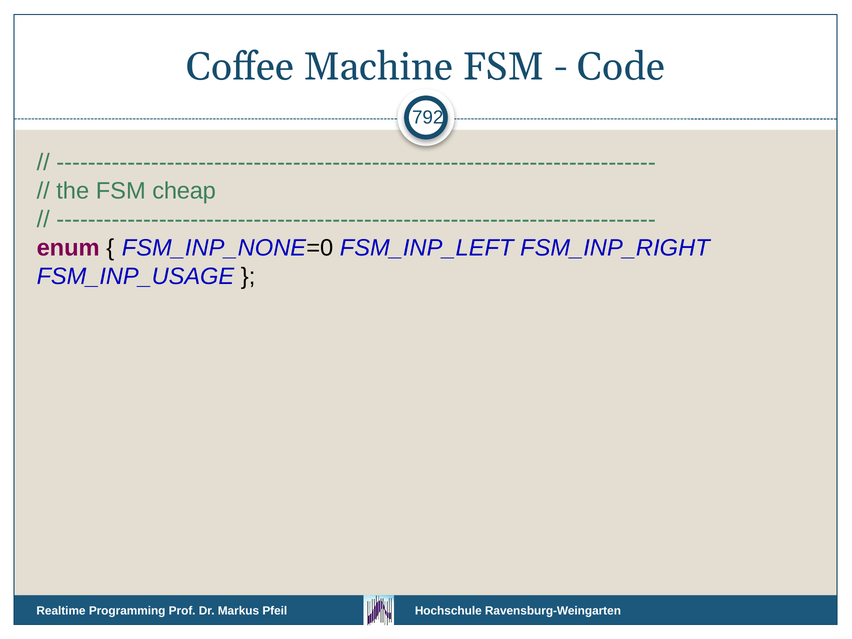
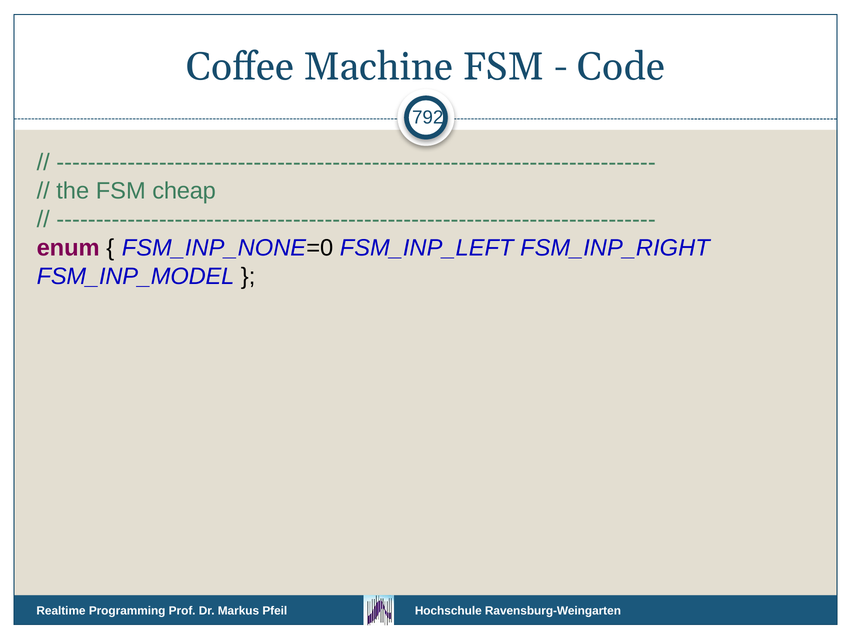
FSM_INP_USAGE: FSM_INP_USAGE -> FSM_INP_MODEL (135, 276)
